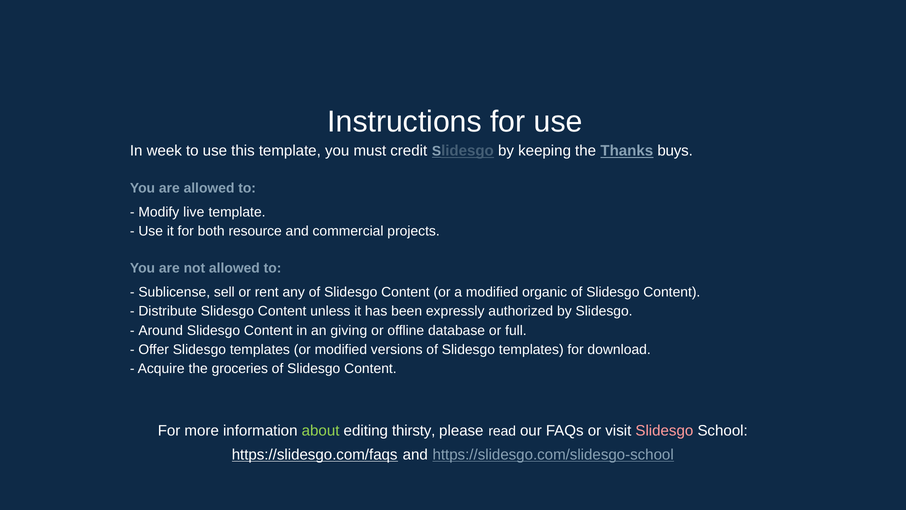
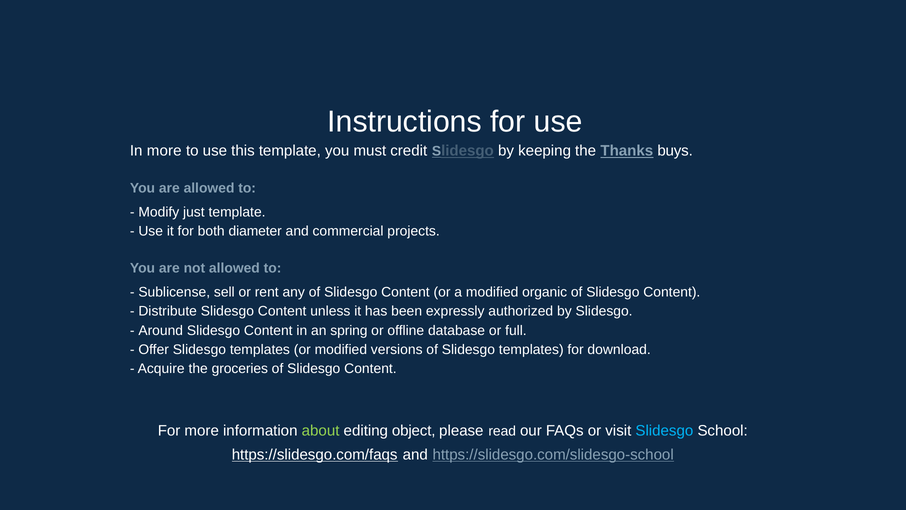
In week: week -> more (164, 151)
live: live -> just (194, 212)
resource: resource -> diameter (255, 231)
giving: giving -> spring (349, 330)
thirsty: thirsty -> object (414, 431)
Slidesgo colour: pink -> light blue (664, 431)
